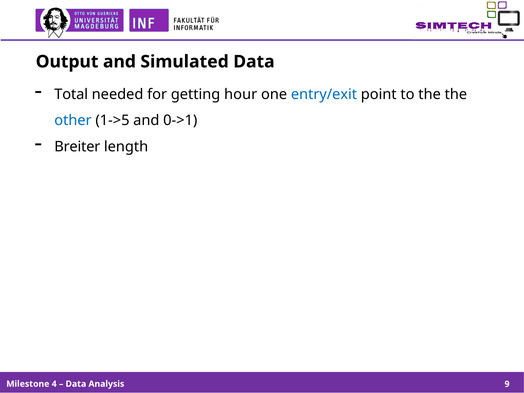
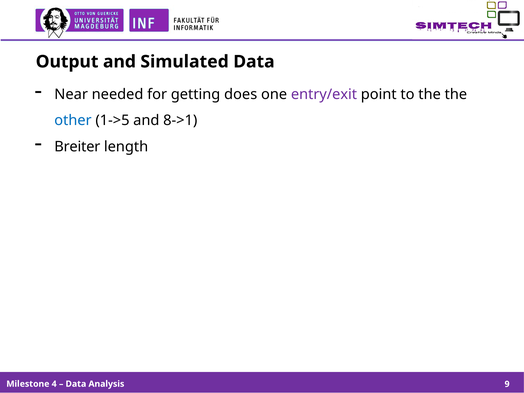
Total: Total -> Near (71, 94)
hour: hour -> does (241, 94)
entry/exit colour: blue -> purple (324, 94)
0->1: 0->1 -> 8->1 (180, 121)
